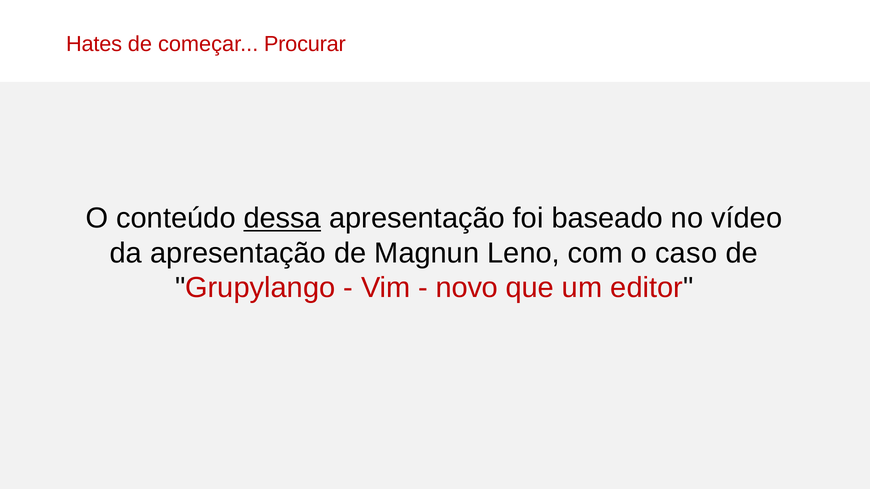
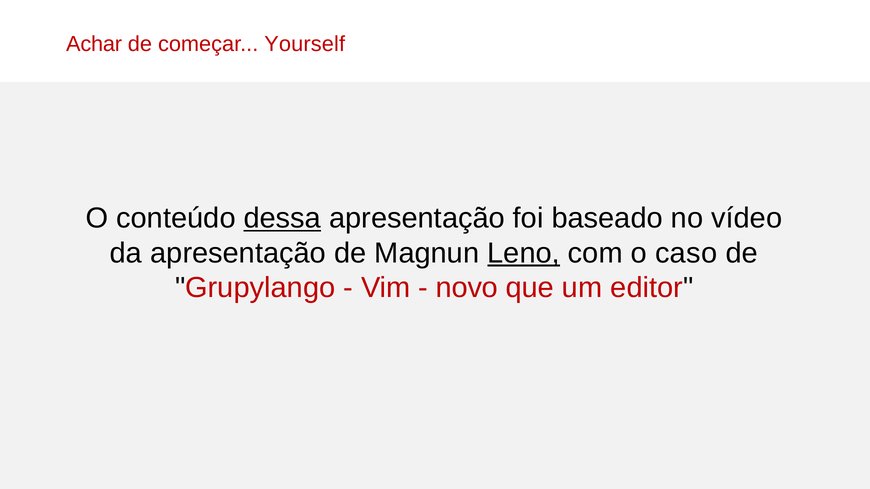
Hates: Hates -> Achar (94, 44)
Procurar: Procurar -> Yourself (305, 44)
Leno underline: none -> present (524, 253)
